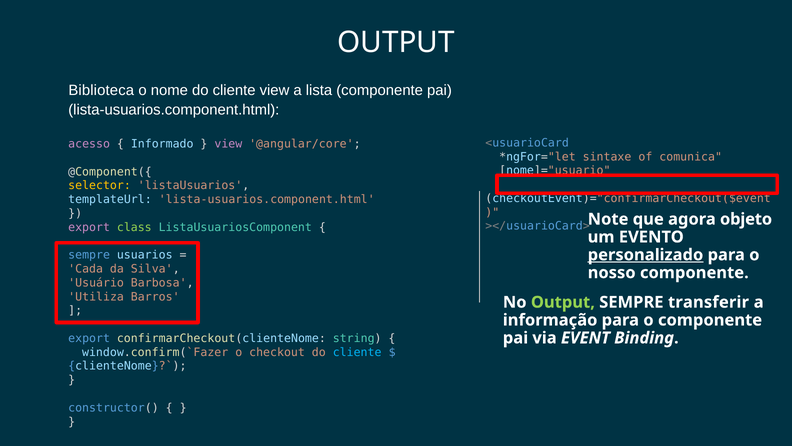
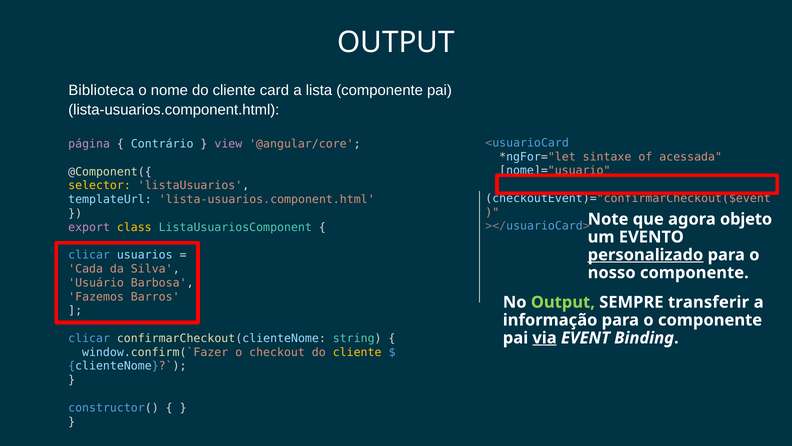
cliente view: view -> card (274, 90)
acesso: acesso -> página (89, 144)
Informado: Informado -> Contrário (162, 144)
comunica: comunica -> acessada (691, 157)
class colour: light green -> yellow (134, 227)
sempre: sempre -> clicar (89, 255)
Utiliza: Utiliza -> Fazemos (96, 296)
export: export -> clicar (89, 338)
via underline: none -> present (545, 338)
cliente colour: light blue -> yellow (357, 352)
